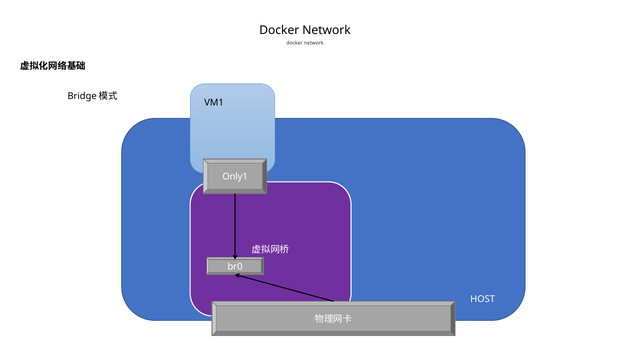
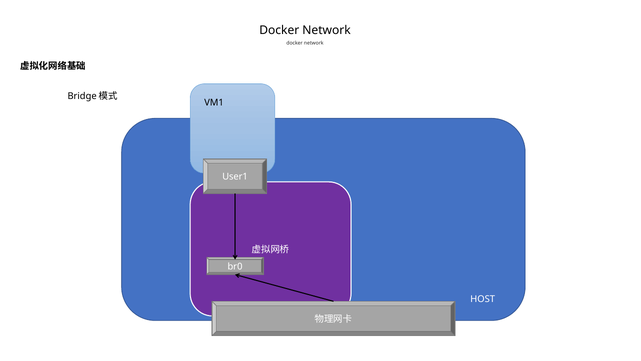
Only1: Only1 -> User1 (235, 177)
